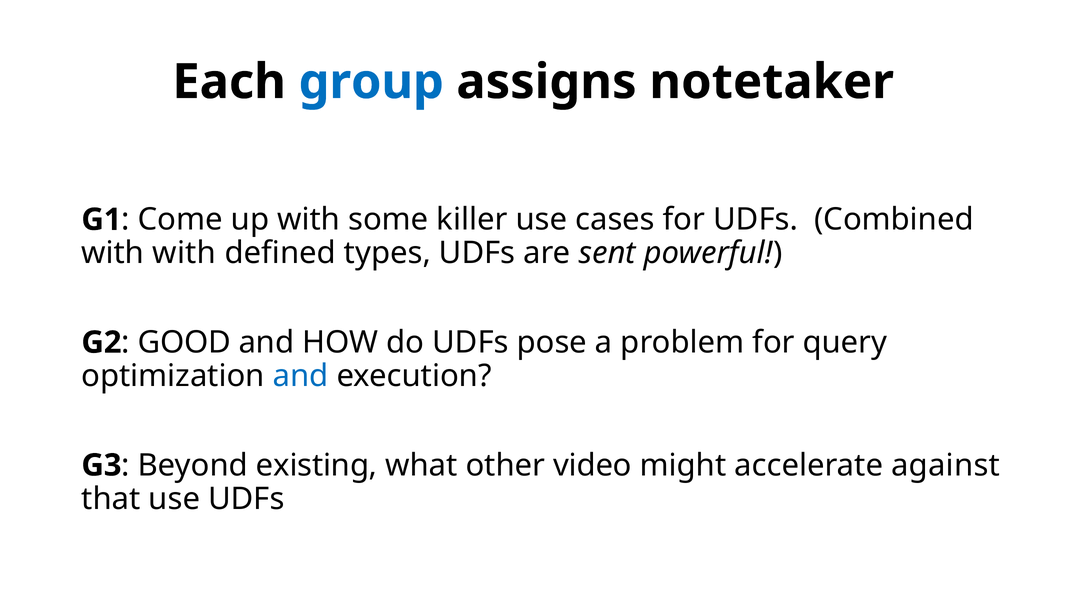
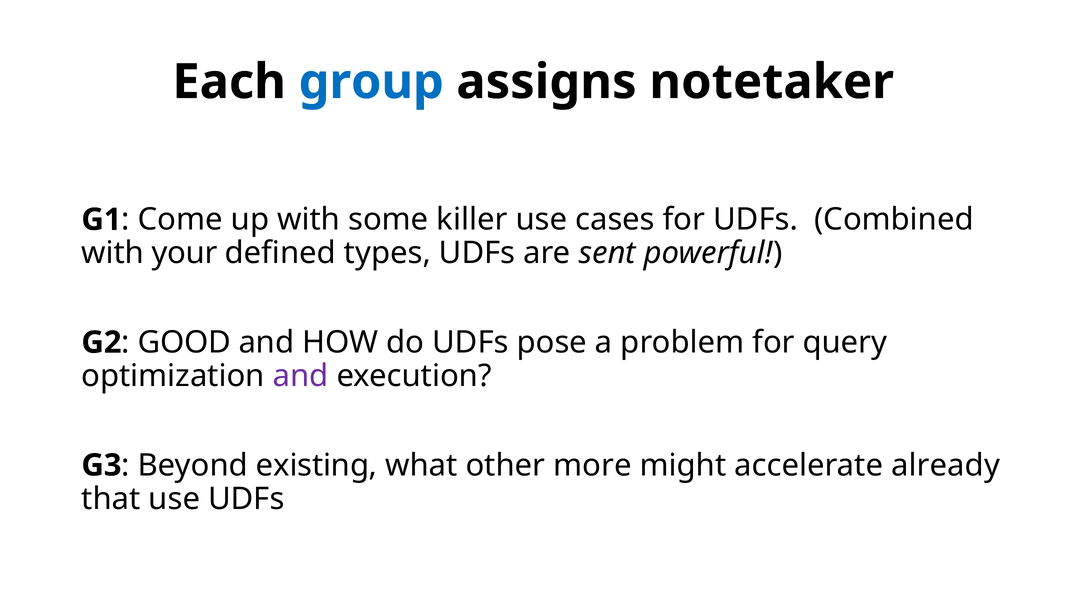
with with: with -> your (185, 253)
and colour: blue -> purple (301, 376)
video: video -> more (592, 465)
against: against -> already (946, 465)
